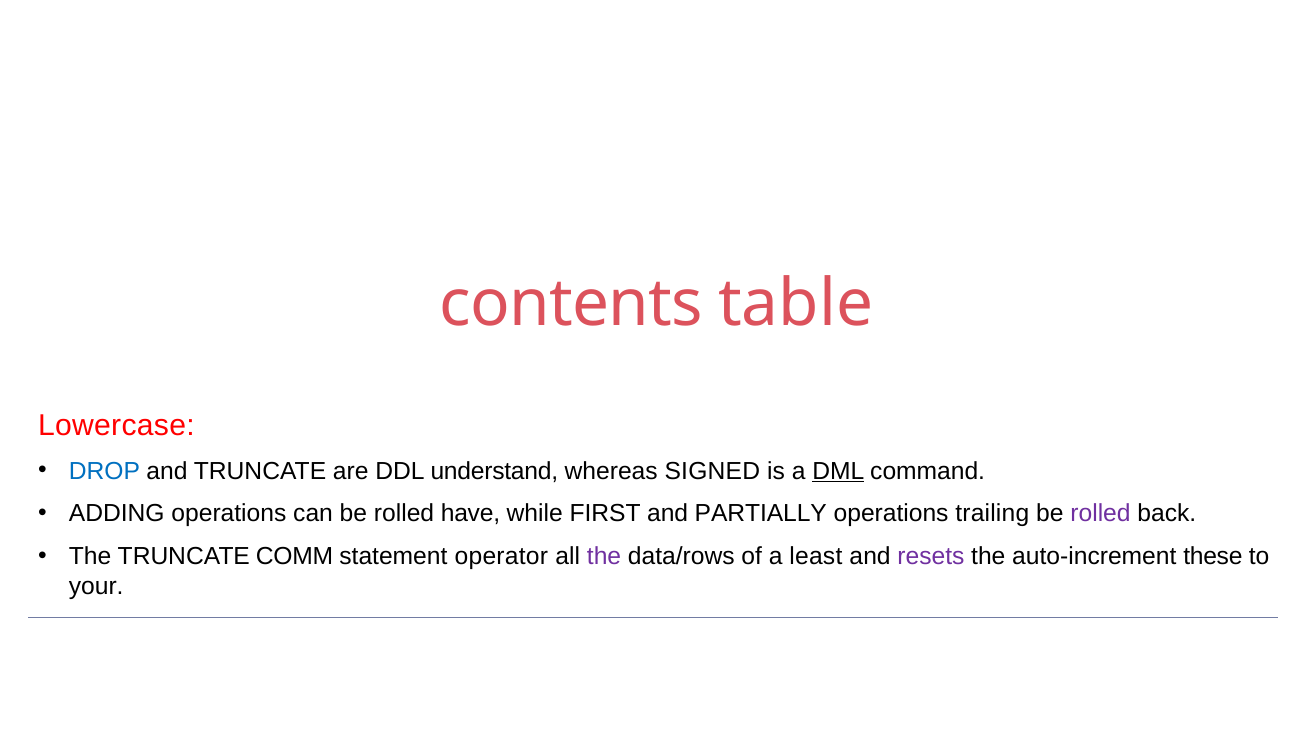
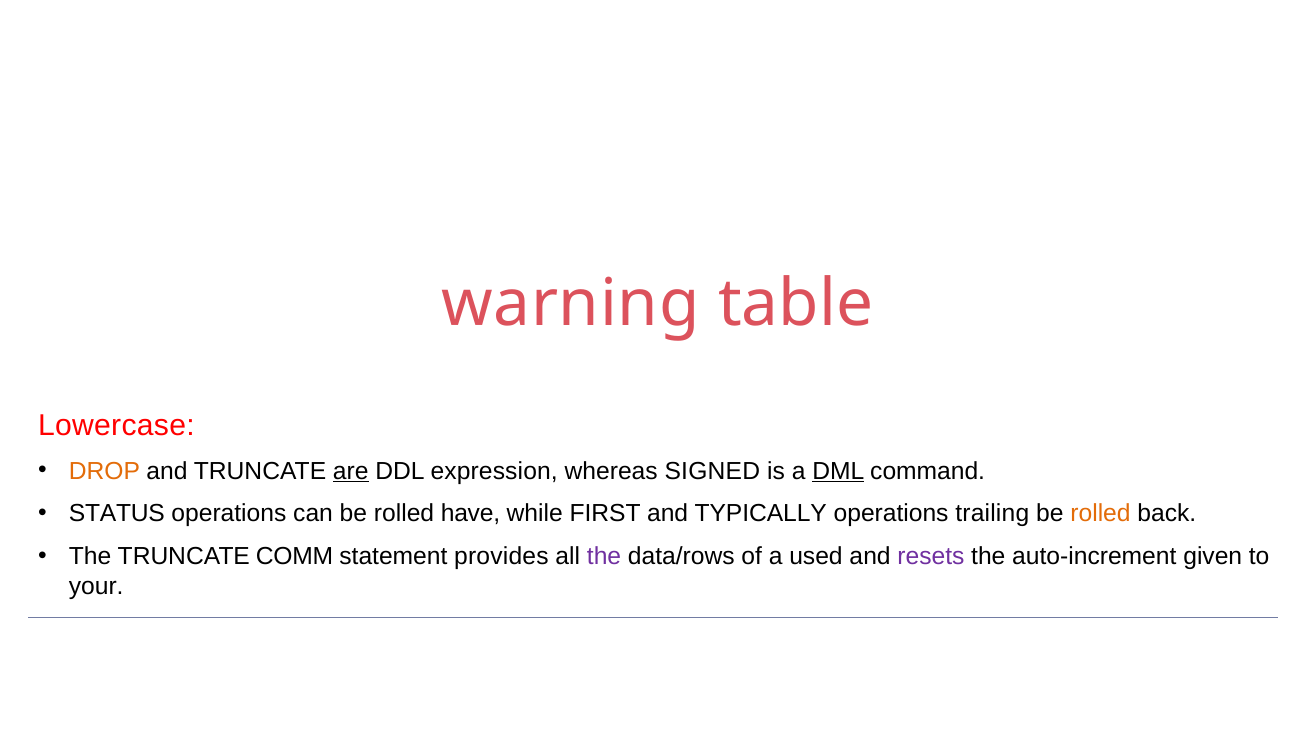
contents: contents -> warning (570, 303)
DROP colour: blue -> orange (104, 471)
are underline: none -> present (351, 471)
understand: understand -> expression (494, 471)
ADDING: ADDING -> STATUS (117, 514)
PARTIALLY: PARTIALLY -> TYPICALLY (761, 514)
rolled colour: purple -> orange (1101, 514)
operator: operator -> provides (501, 557)
least: least -> used (816, 557)
these: these -> given (1213, 557)
